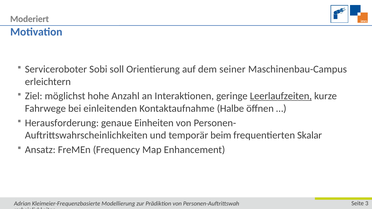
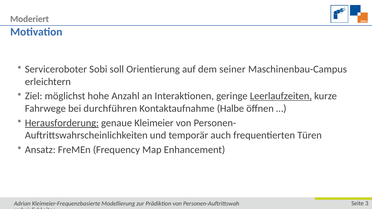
einleitenden: einleitenden -> durchführen (110, 109)
Herausforderung underline: none -> present (62, 123)
Einheiten: Einheiten -> Kleimeier (154, 123)
beim: beim -> auch (221, 135)
Skalar: Skalar -> Türen (310, 135)
